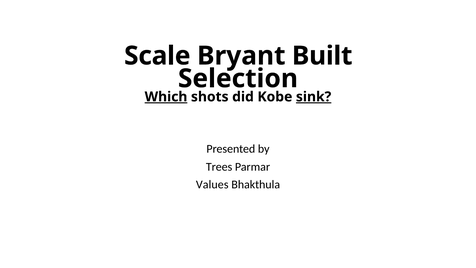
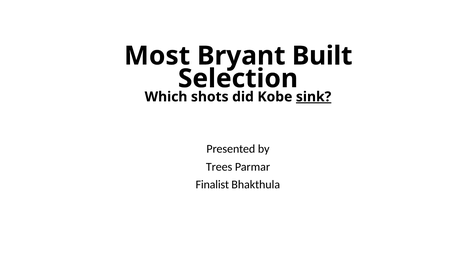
Scale: Scale -> Most (157, 56)
Which underline: present -> none (166, 97)
Values: Values -> Finalist (212, 184)
